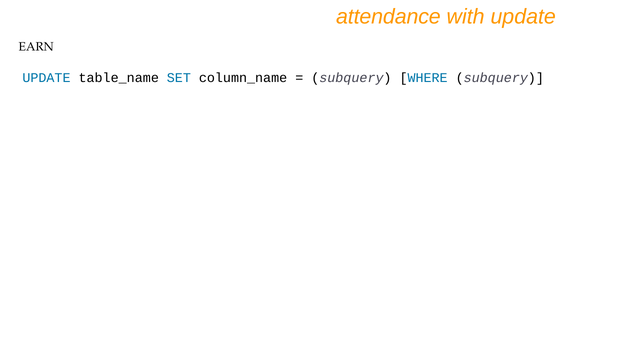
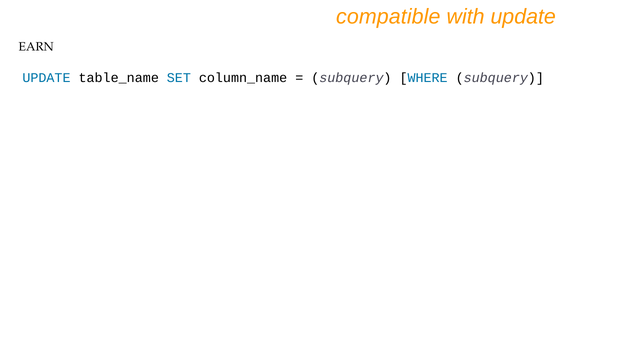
attendance: attendance -> compatible (388, 17)
